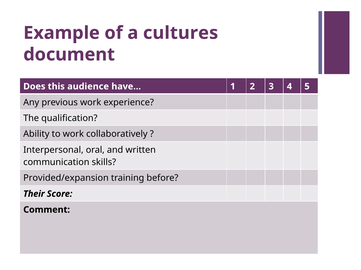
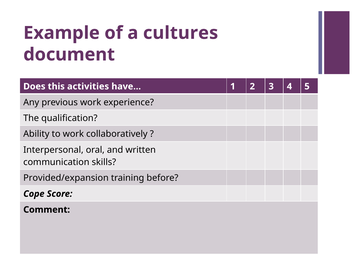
audience: audience -> activities (88, 87)
Their: Their -> Cope (34, 194)
